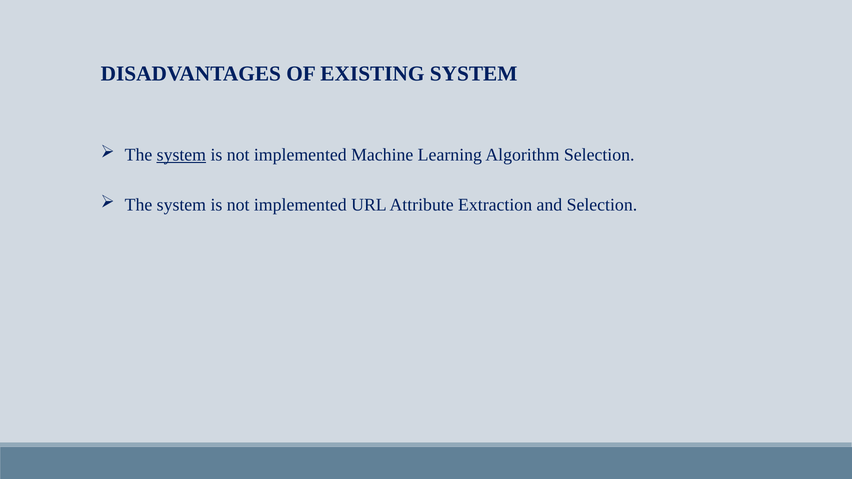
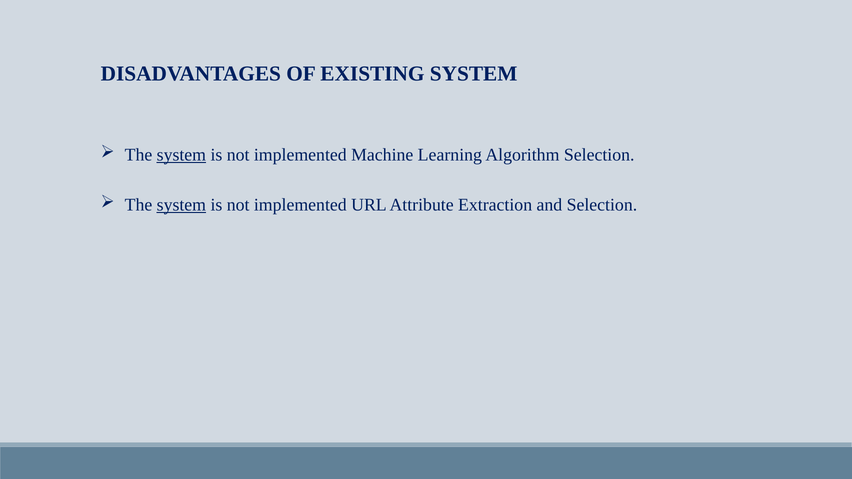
system underline: none -> present (181, 205)
